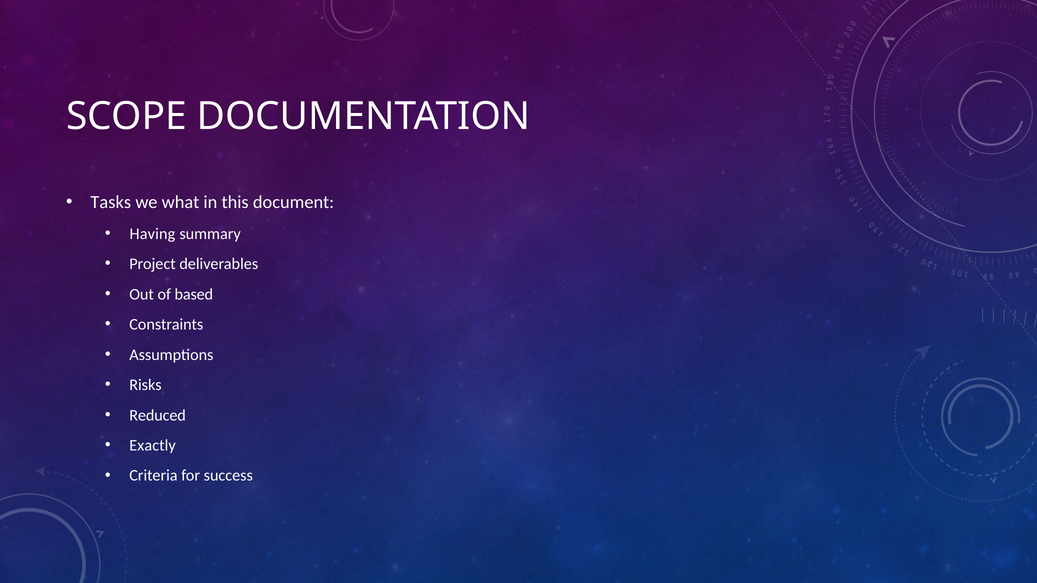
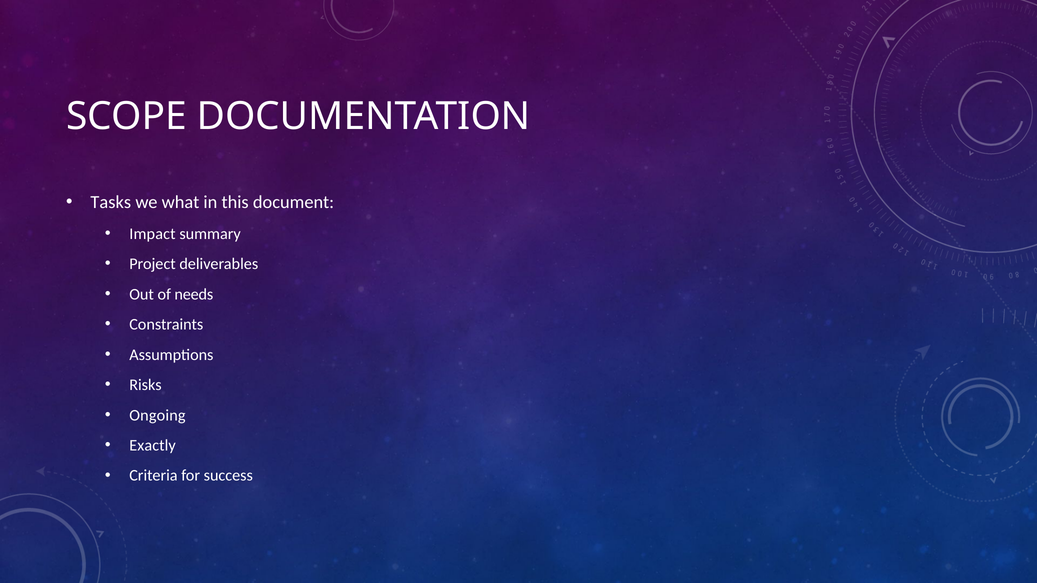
Having: Having -> Impact (152, 234)
based: based -> needs (194, 294)
Reduced: Reduced -> Ongoing (157, 415)
